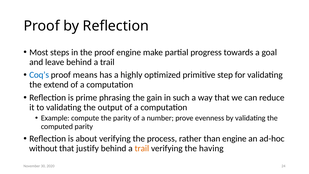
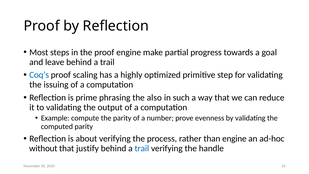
means: means -> scaling (85, 75)
extend: extend -> issuing (56, 85)
gain: gain -> also (154, 98)
trail colour: orange -> blue (142, 148)
having: having -> handle (211, 148)
